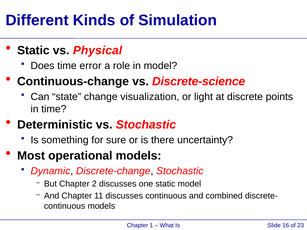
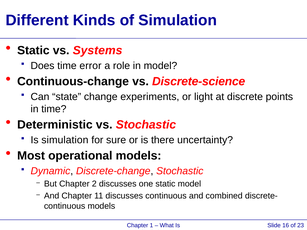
Physical: Physical -> Systems (98, 50)
visualization: visualization -> experiments (150, 97)
something: something -> simulation (65, 140)
